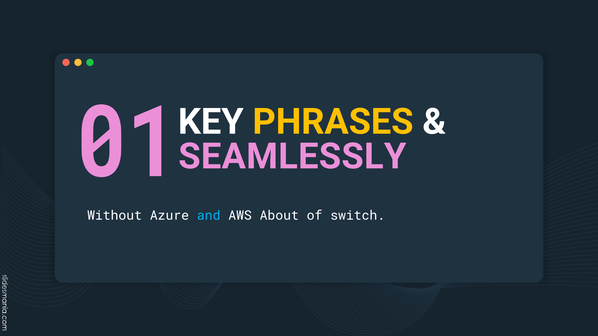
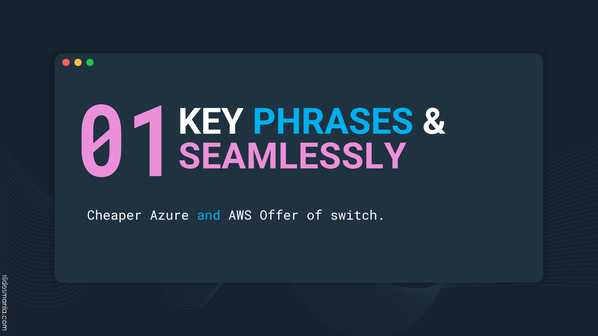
PHRASES colour: yellow -> light blue (333, 122)
Without: Without -> Cheaper (115, 216)
About: About -> Offer (279, 216)
